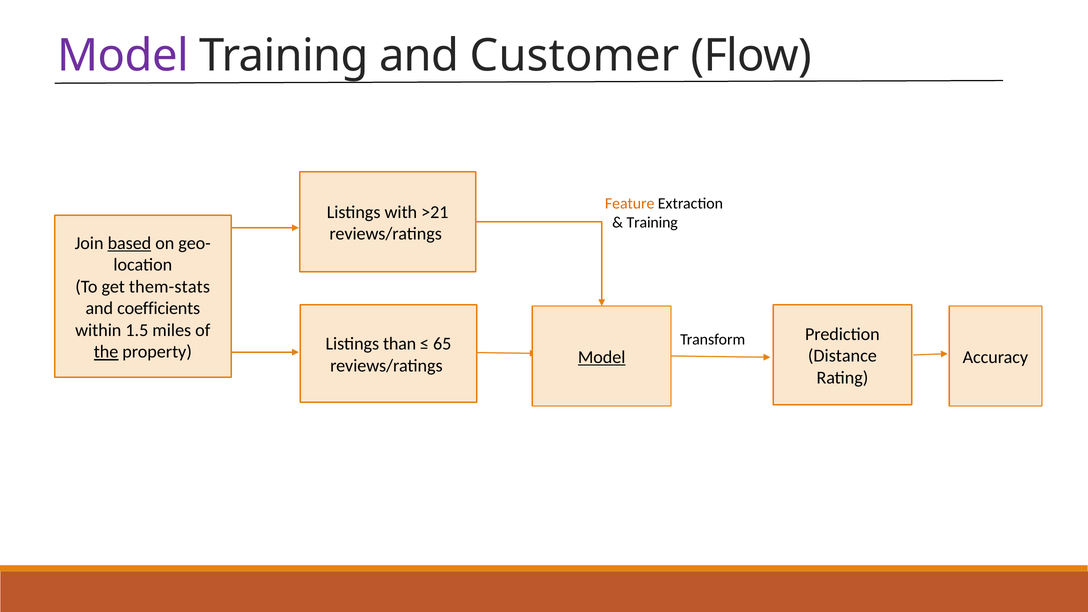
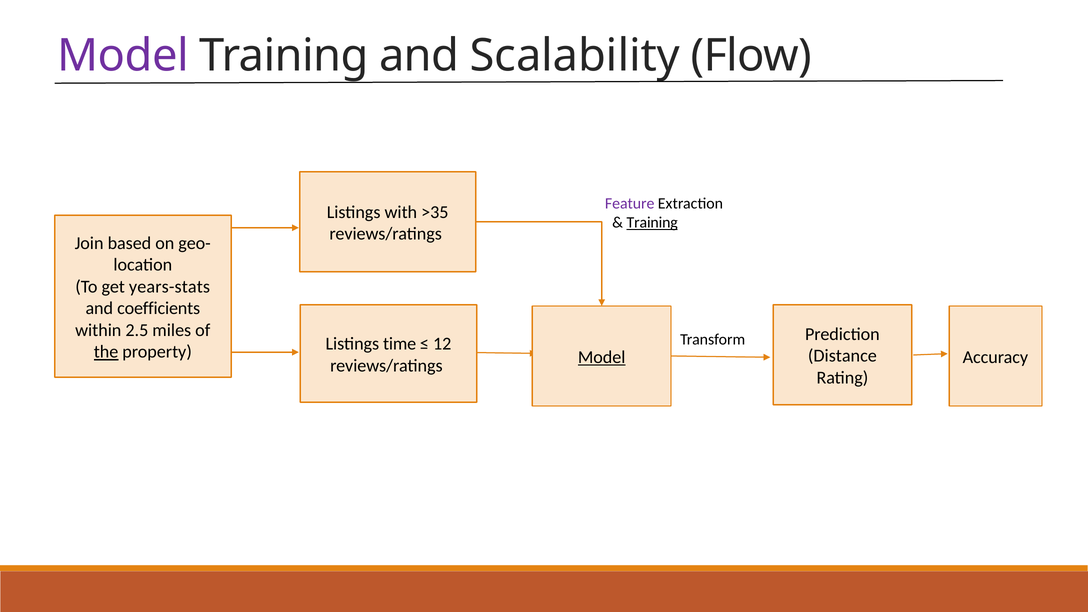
Customer: Customer -> Scalability (575, 56)
Feature colour: orange -> purple (630, 203)
>21: >21 -> >35 (435, 212)
Training underline: none -> present (652, 222)
based underline: present -> none (129, 243)
them-stats: them-stats -> years-stats (170, 287)
1.5: 1.5 -> 2.5 (137, 330)
than: than -> time (400, 344)
65: 65 -> 12 (442, 344)
